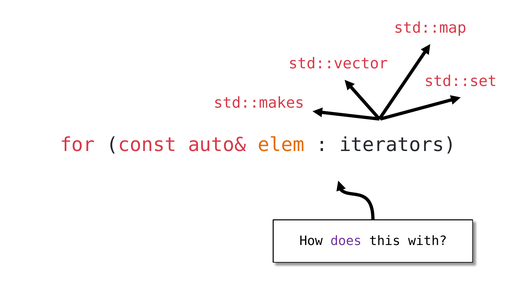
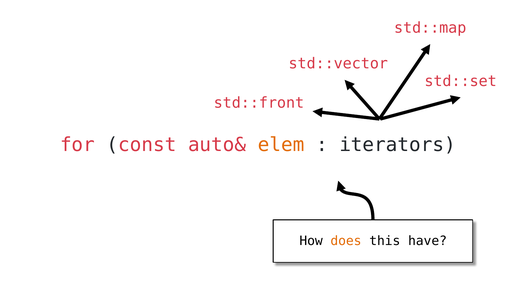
std::makes: std::makes -> std::front (259, 103)
does colour: purple -> orange (346, 241)
with: with -> have (428, 241)
